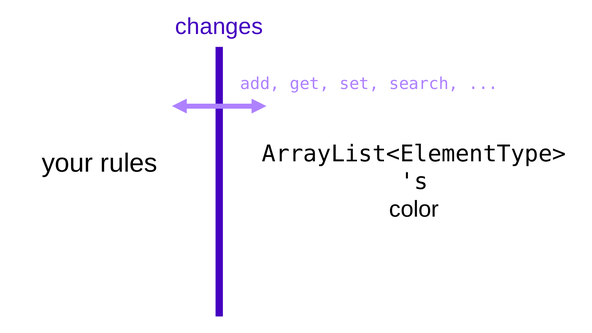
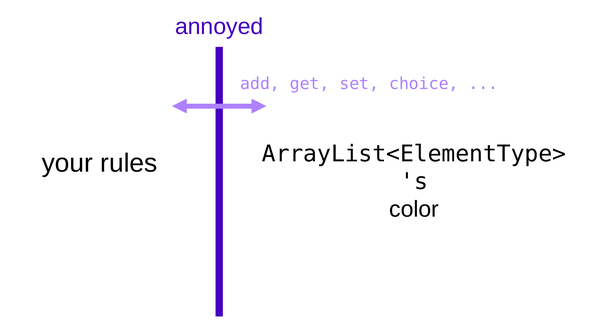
changes: changes -> annoyed (219, 27)
search: search -> choice (424, 84)
